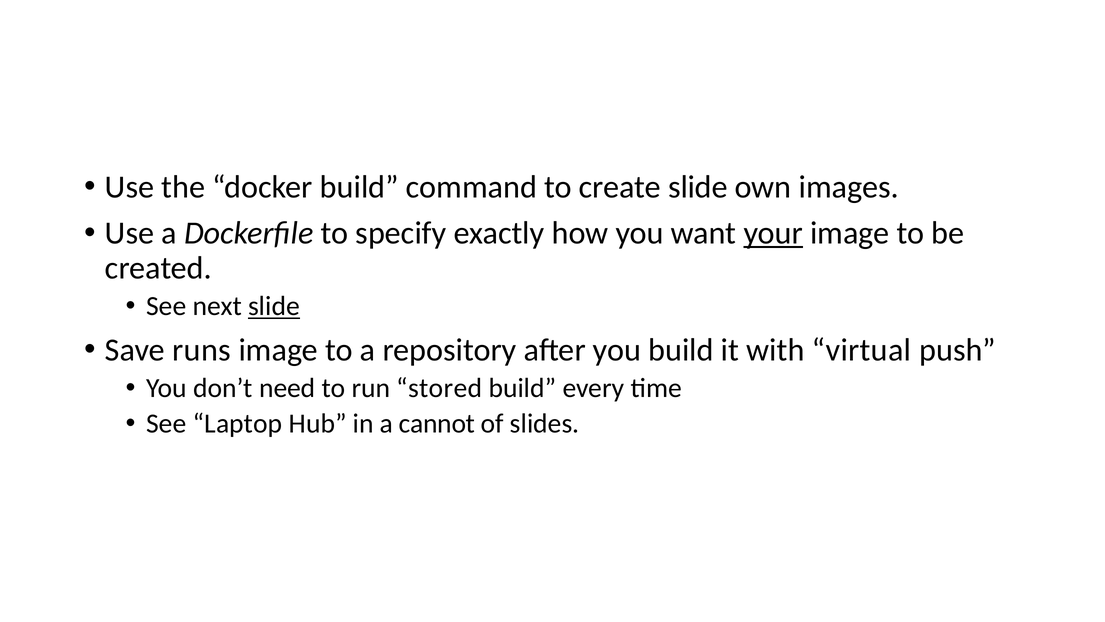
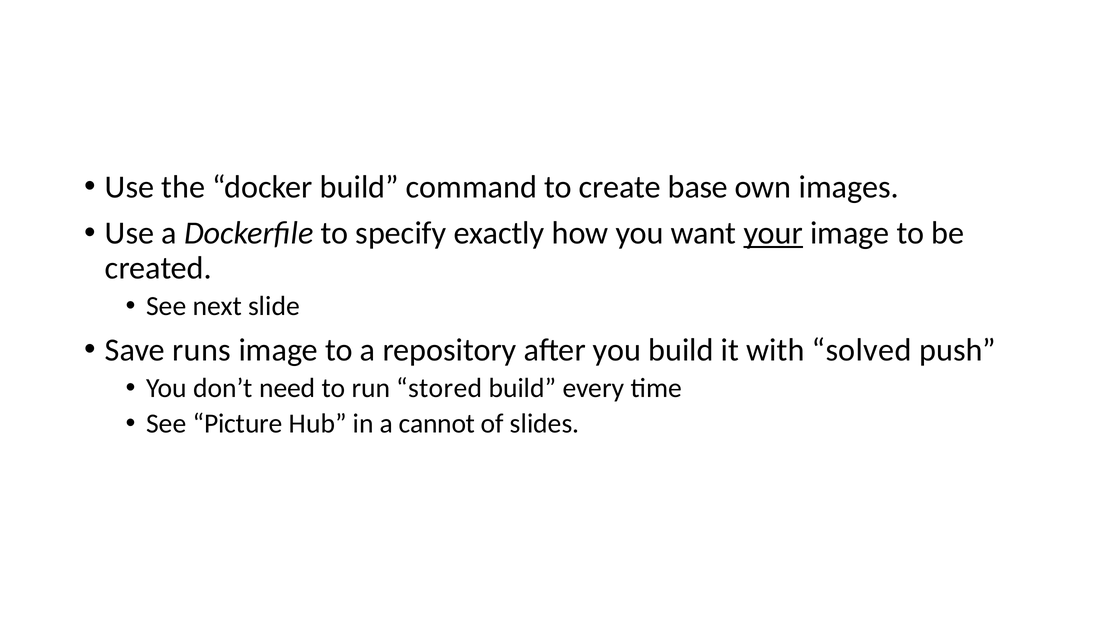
create slide: slide -> base (698, 187)
slide underline: present -> none (274, 306)
virtual: virtual -> solved (862, 350)
Laptop: Laptop -> Picture (238, 424)
